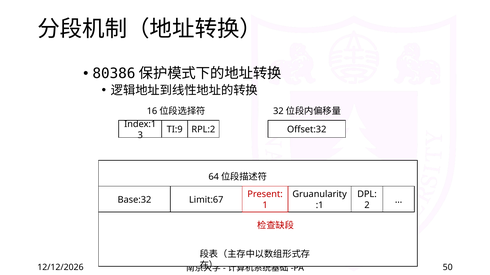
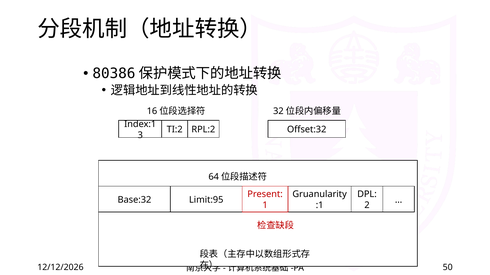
TI:9: TI:9 -> TI:2 (175, 130)
Limit:67: Limit:67 -> Limit:95 (206, 200)
